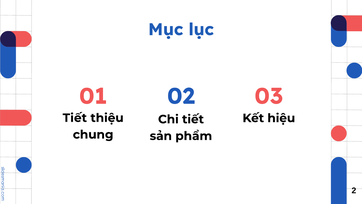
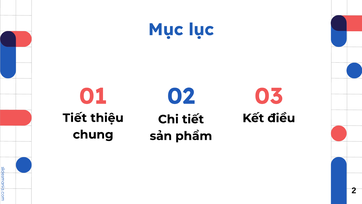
hiệu: hiệu -> điều (281, 118)
